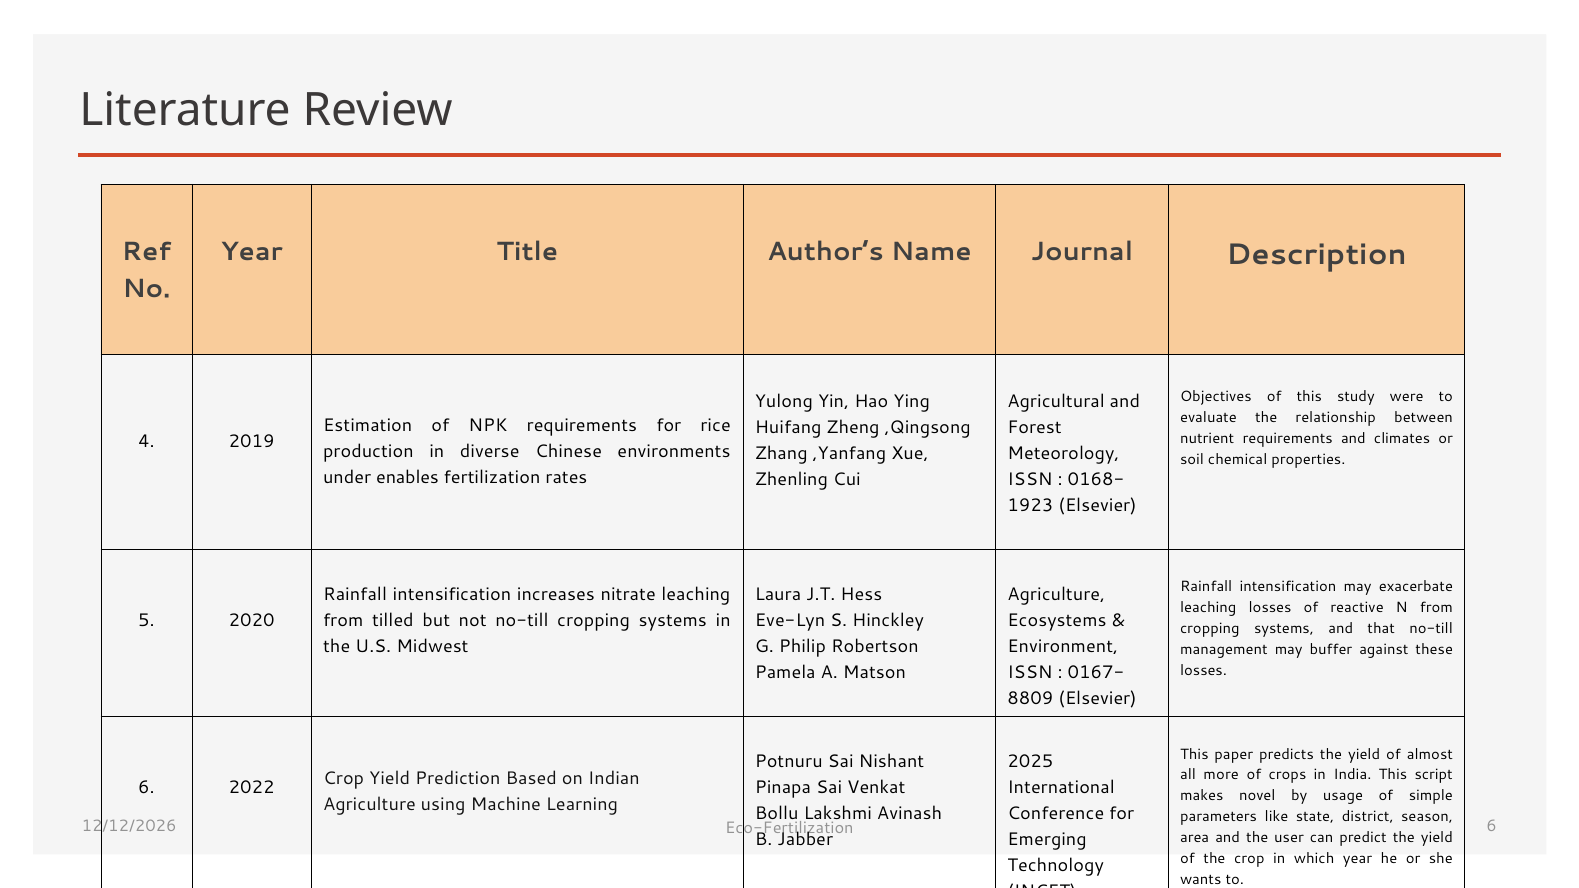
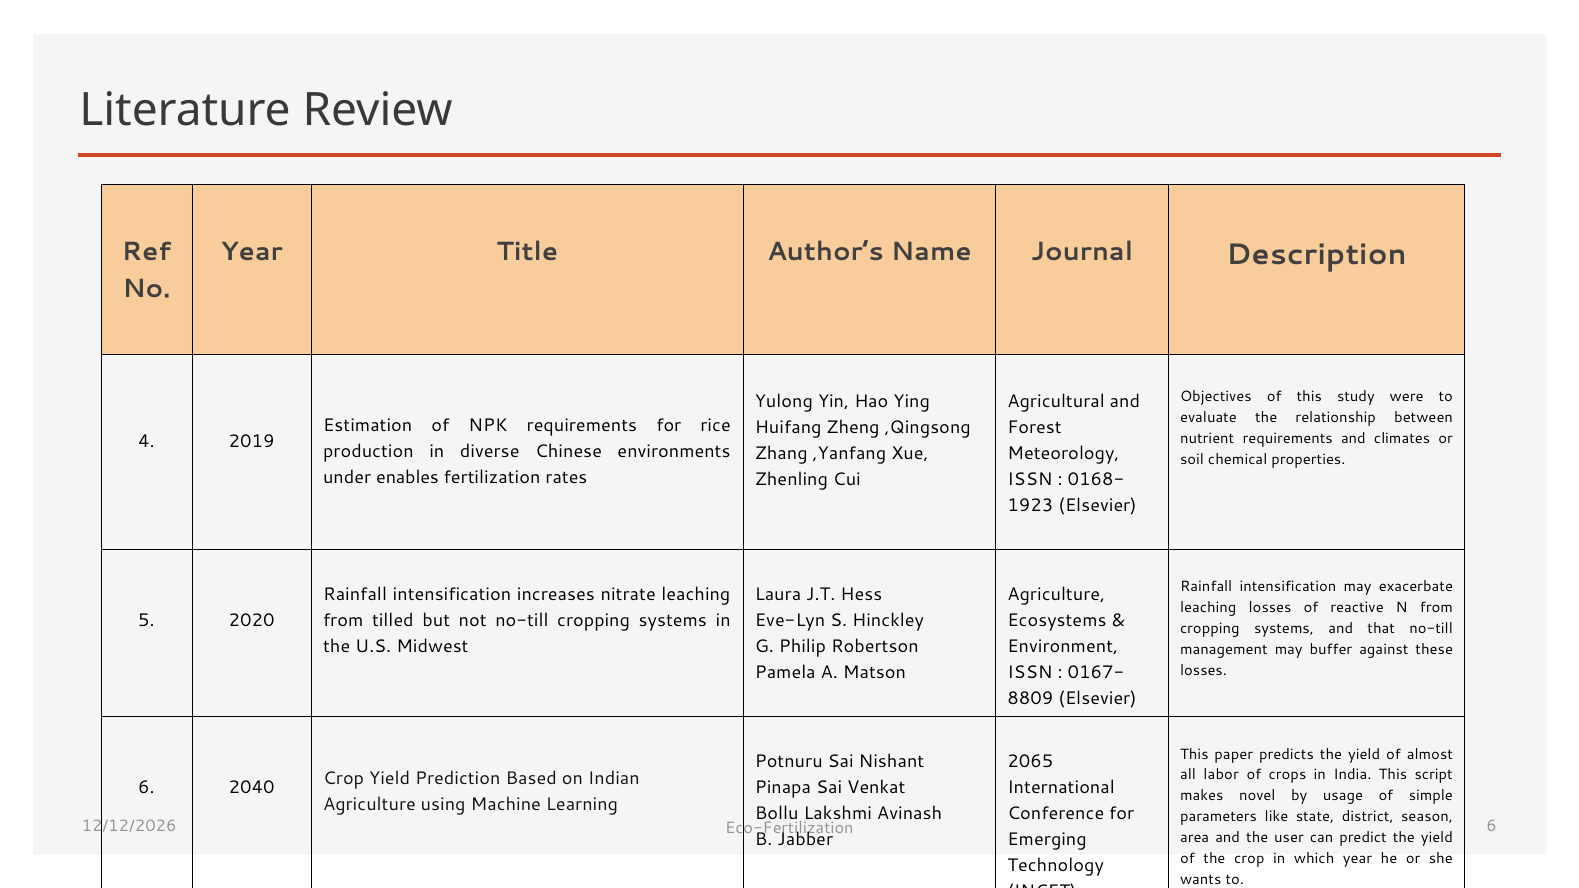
2025: 2025 -> 2065 (1030, 762)
more: more -> labor (1221, 775)
2022: 2022 -> 2040 (252, 788)
